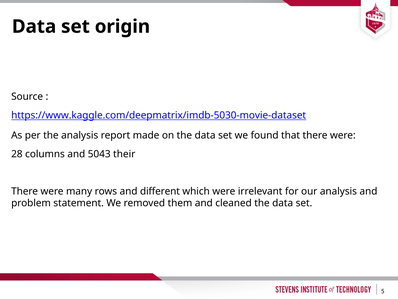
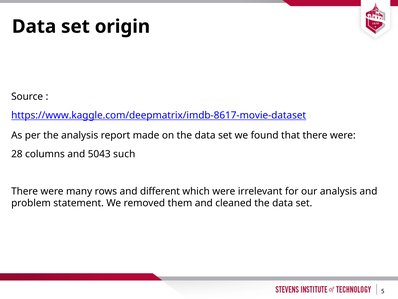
https://www.kaggle.com/deepmatrix/imdb-5030-movie-dataset: https://www.kaggle.com/deepmatrix/imdb-5030-movie-dataset -> https://www.kaggle.com/deepmatrix/imdb-8617-movie-dataset (159, 115)
their: their -> such (124, 154)
